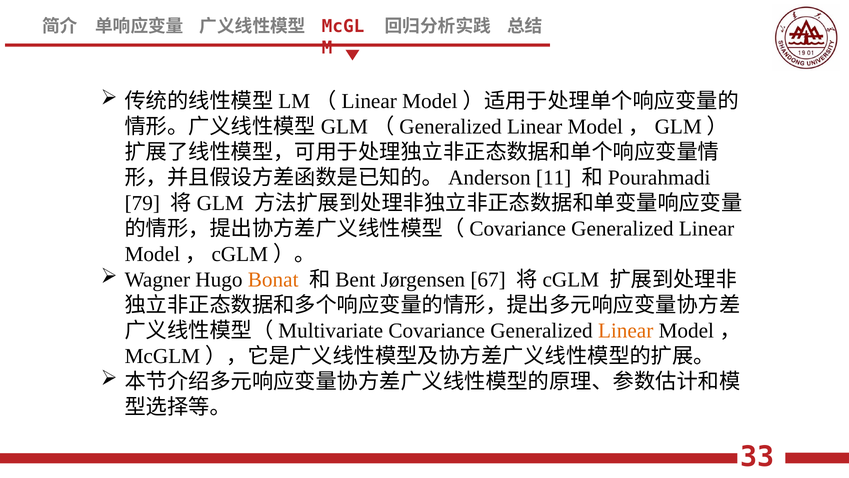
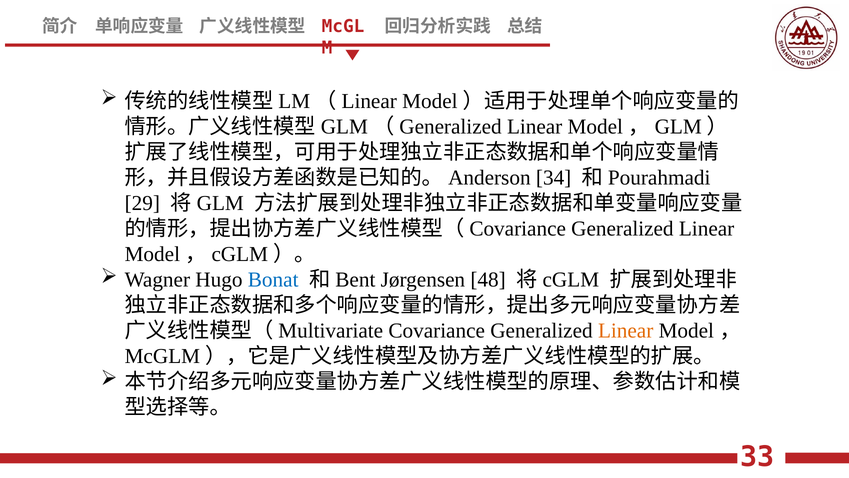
11: 11 -> 34 (554, 178)
79: 79 -> 29 (142, 203)
Bonat colour: orange -> blue (273, 279)
67: 67 -> 48 (488, 279)
